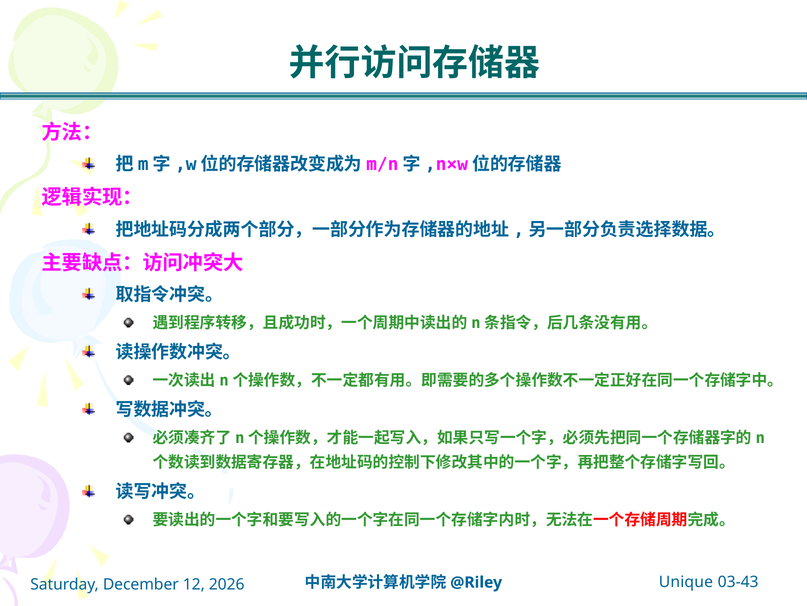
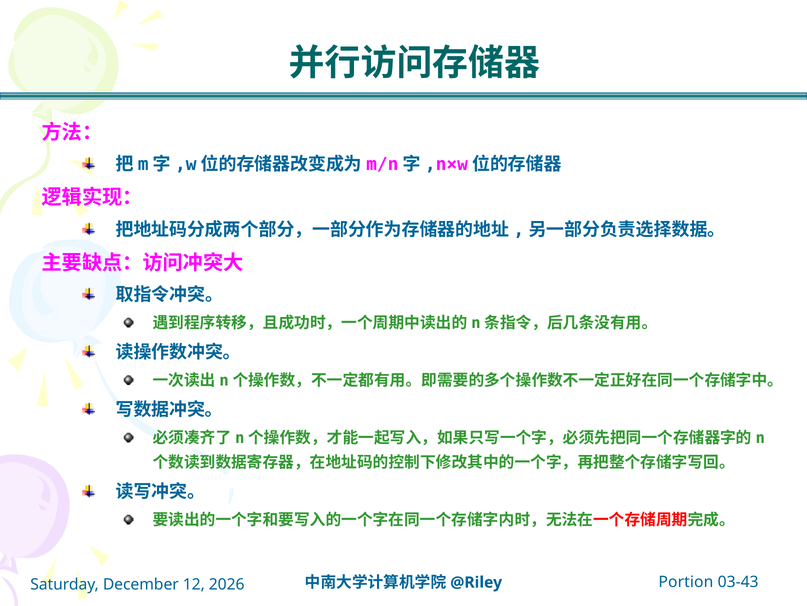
Unique: Unique -> Portion (686, 581)
